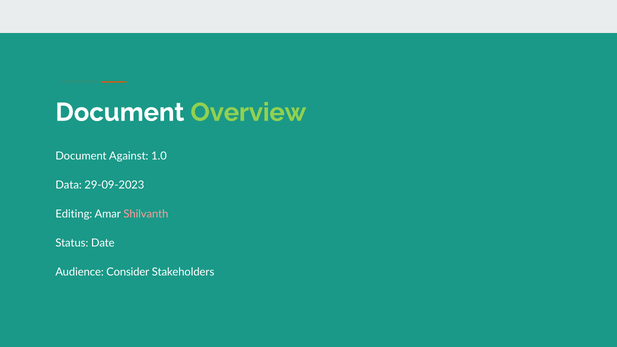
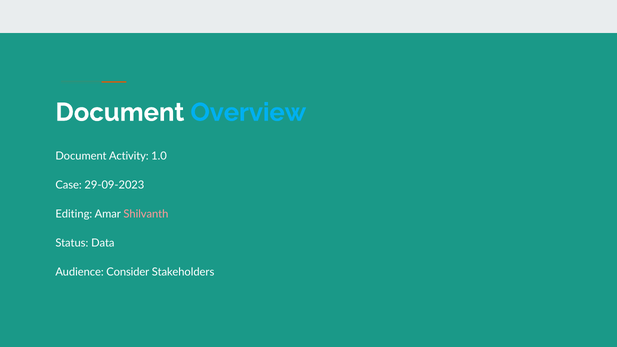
Overview colour: light green -> light blue (248, 112)
Against: Against -> Activity (129, 156)
Data: Data -> Case (69, 185)
Date: Date -> Data (103, 243)
